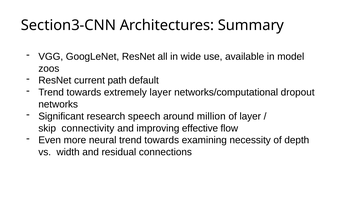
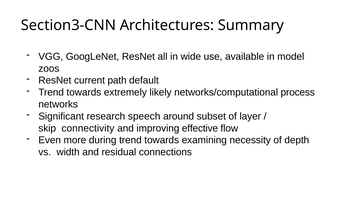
extremely layer: layer -> likely (161, 92)
dropout: dropout -> process (298, 92)
million: million -> subset (211, 116)
neural: neural -> during (103, 140)
